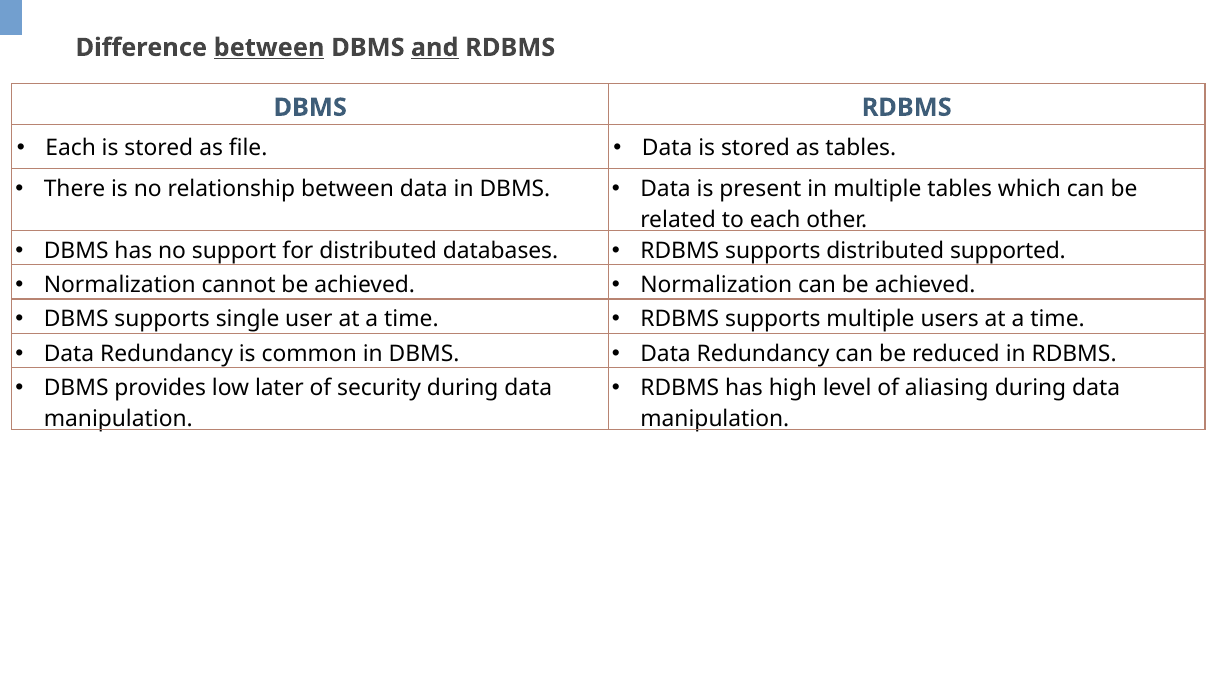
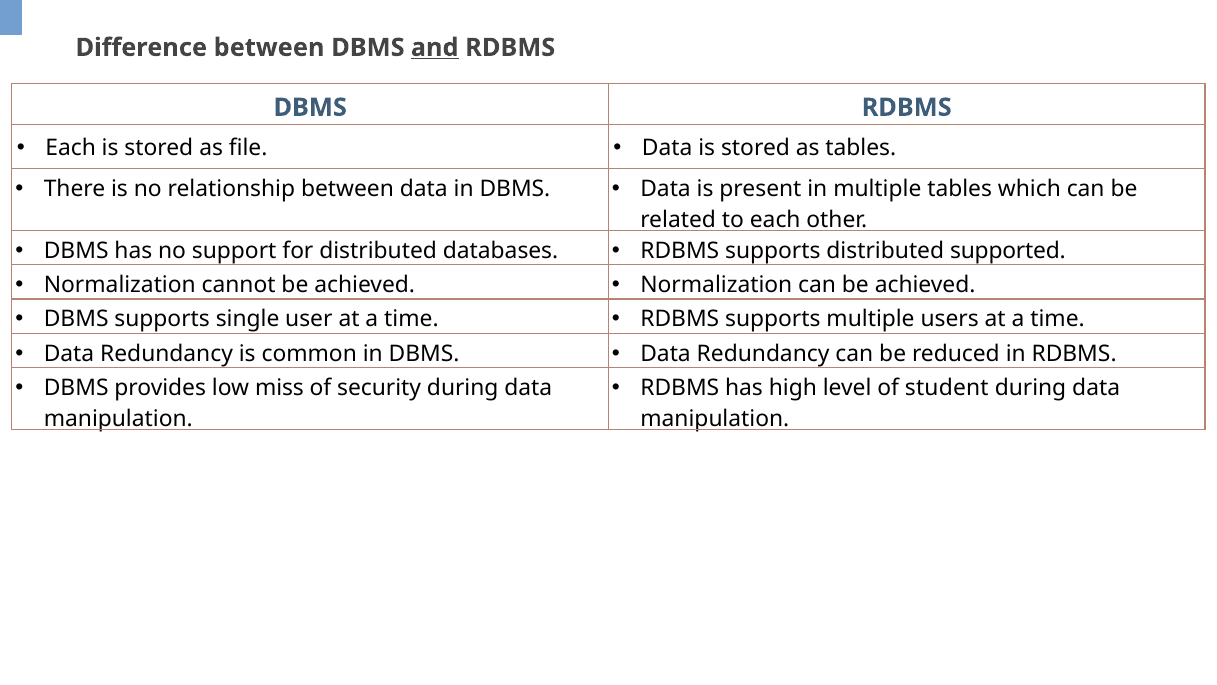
between underline: present -> none (269, 48)
later: later -> miss (279, 388)
aliasing: aliasing -> student (947, 388)
